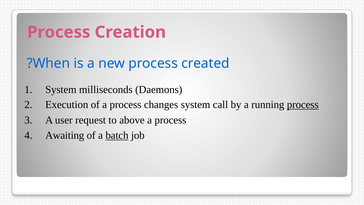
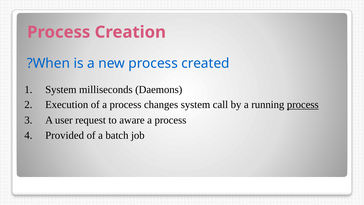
above: above -> aware (132, 120)
Awaiting: Awaiting -> Provided (65, 135)
batch underline: present -> none (117, 135)
